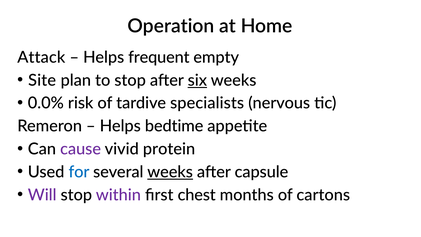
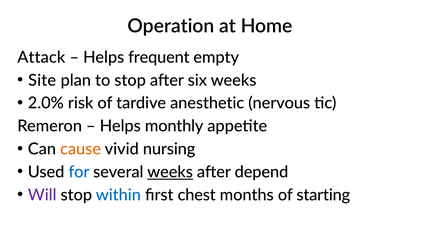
six underline: present -> none (197, 80)
0.0%: 0.0% -> 2.0% (46, 103)
specialists: specialists -> anesthetic (207, 103)
bedtime: bedtime -> monthly (174, 126)
cause colour: purple -> orange (81, 149)
protein: protein -> nursing (169, 149)
capsule: capsule -> depend (261, 172)
within colour: purple -> blue (118, 195)
cartons: cartons -> starting (323, 195)
